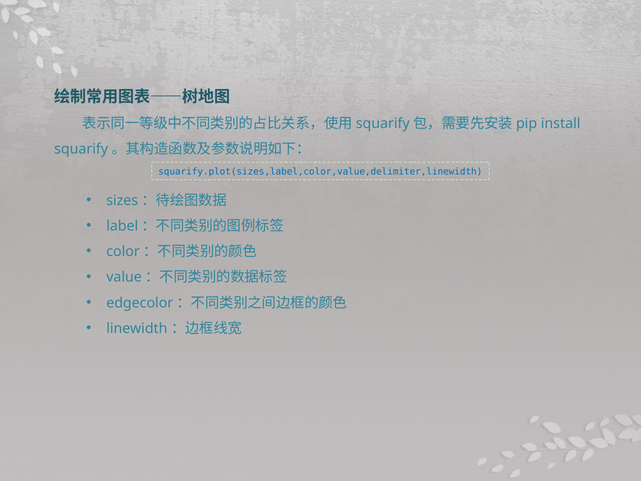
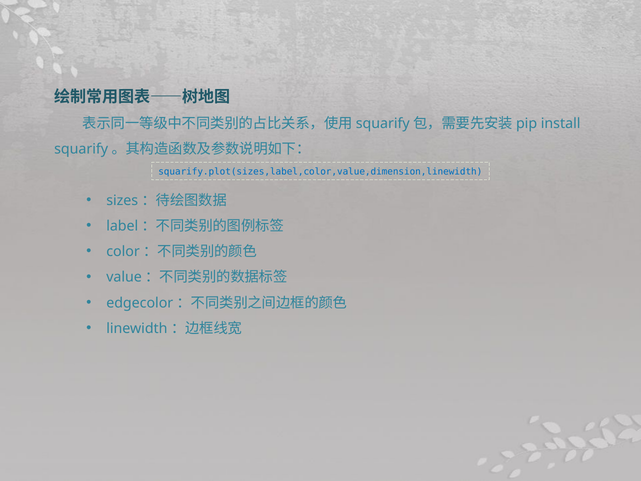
squarify.plot(sizes,label,color,value,delimiter,linewidth: squarify.plot(sizes,label,color,value,delimiter,linewidth -> squarify.plot(sizes,label,color,value,dimension,linewidth (320, 172)
